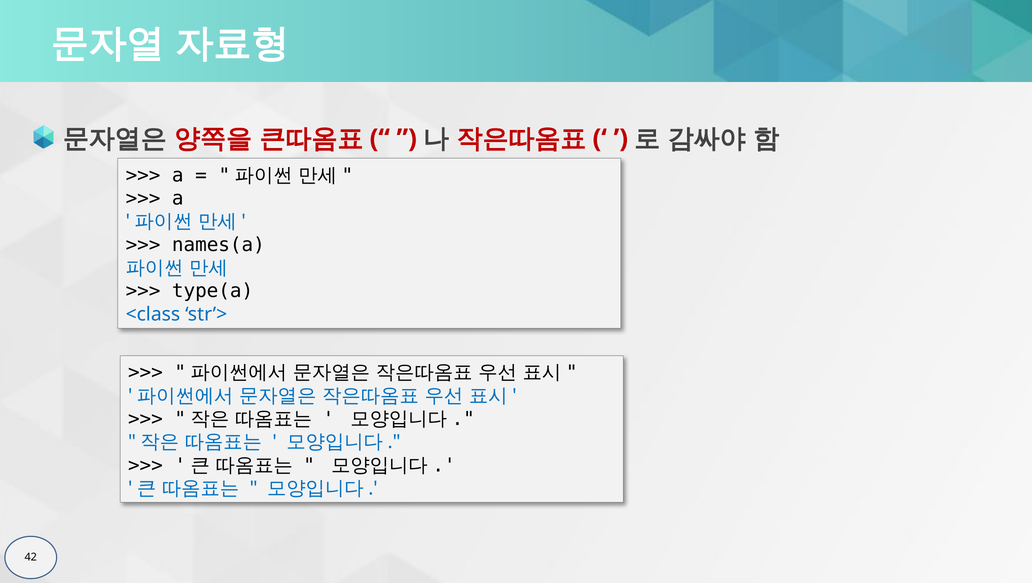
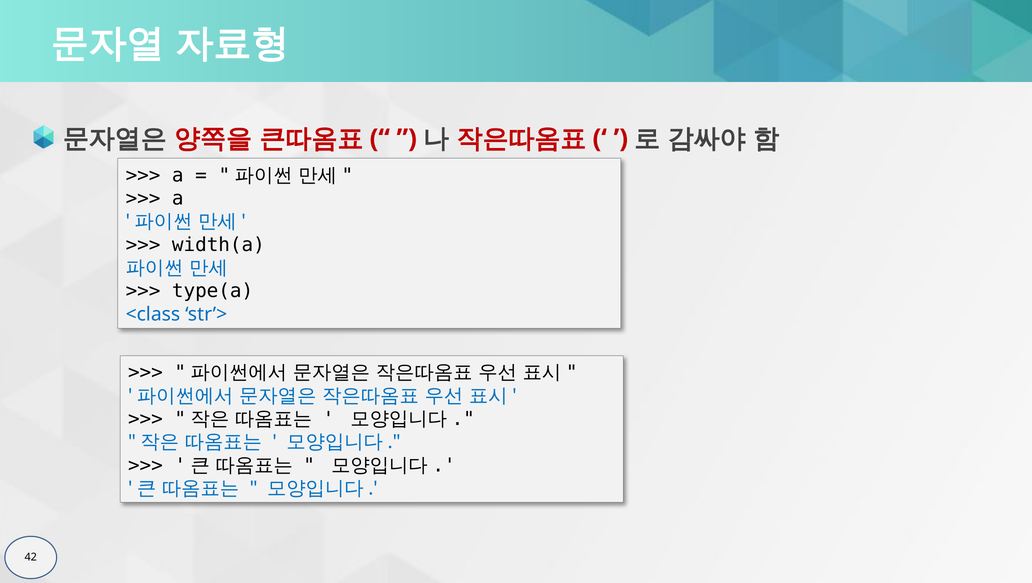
names(a: names(a -> width(a (218, 245)
